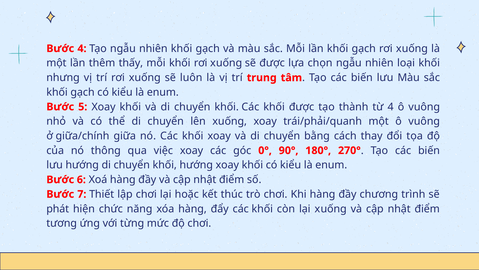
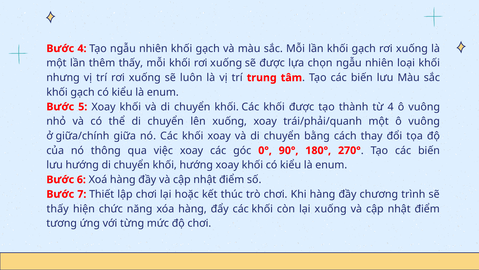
phát: phát -> thấy (58, 208)
